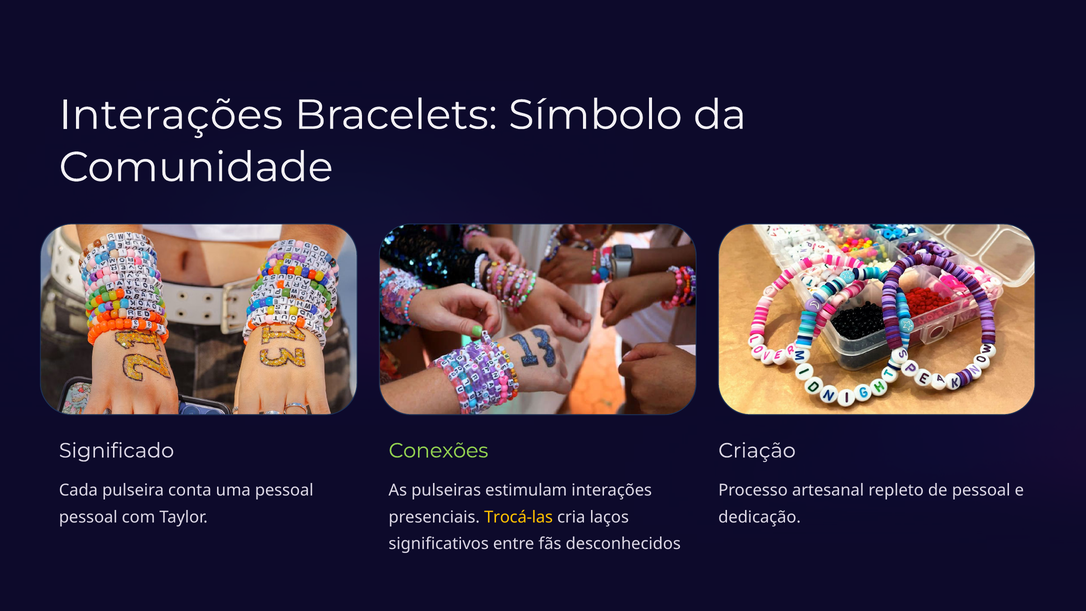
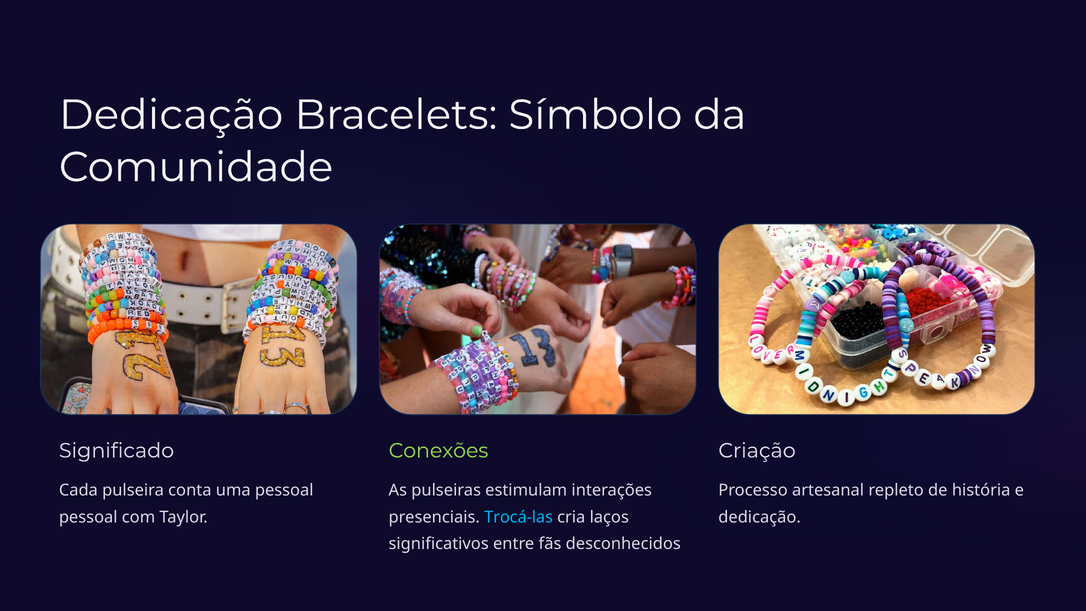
Interações: Interações -> Dedicação (171, 115)
de pessoal: pessoal -> história (981, 490)
Trocá-las colour: yellow -> light blue (519, 517)
